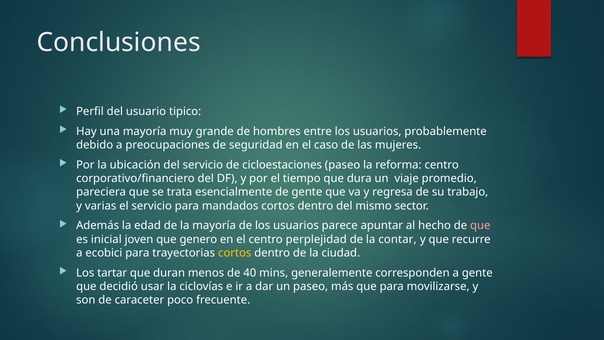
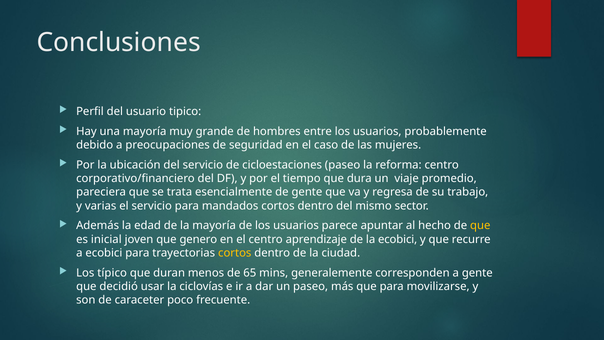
que colour: pink -> yellow (480, 226)
perplejidad: perplejidad -> aprendizaje (316, 239)
la contar: contar -> ecobici (398, 239)
tartar: tartar -> típico (112, 273)
40: 40 -> 65 (250, 273)
